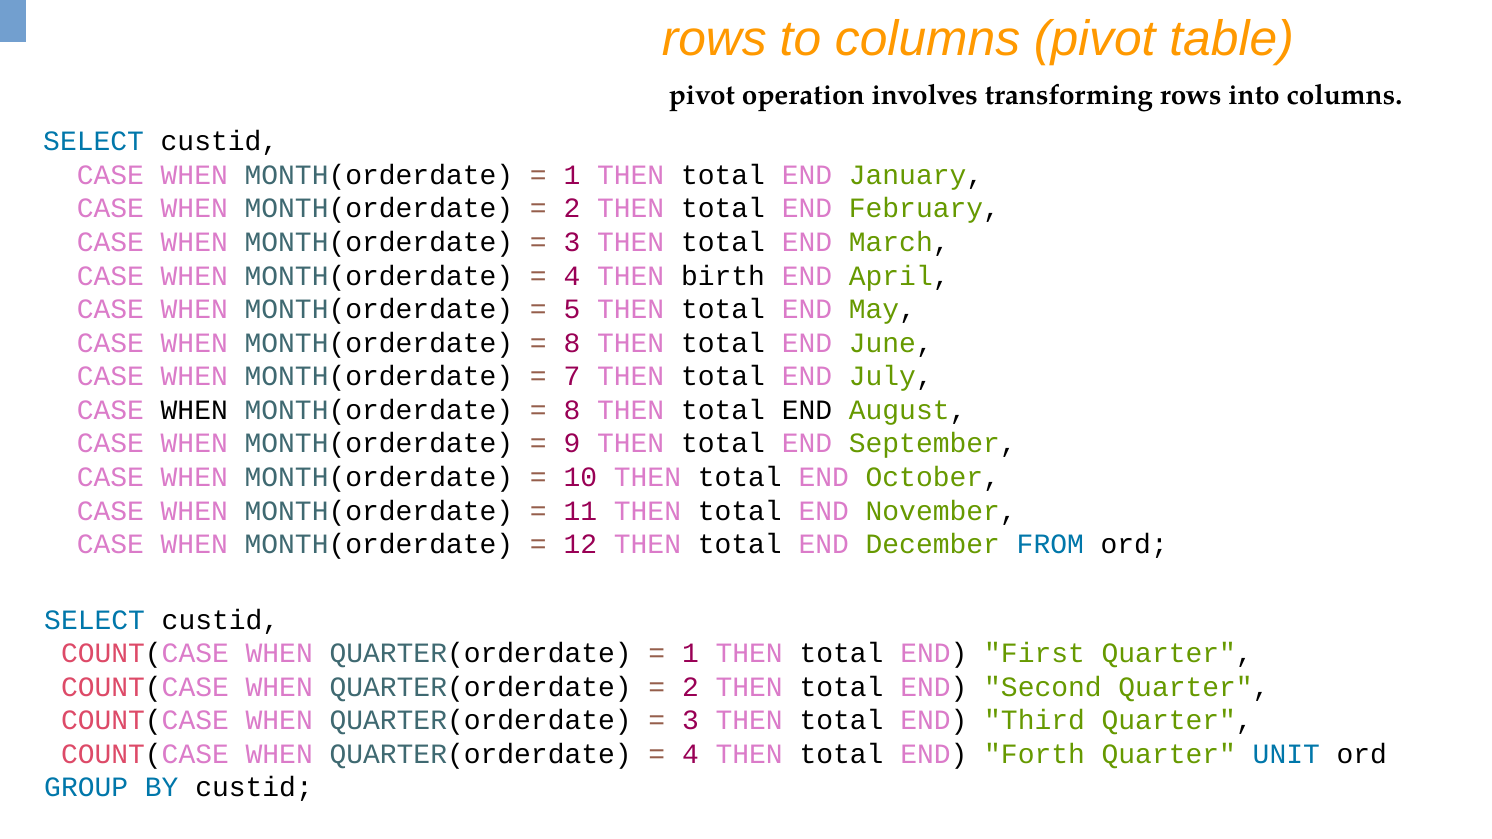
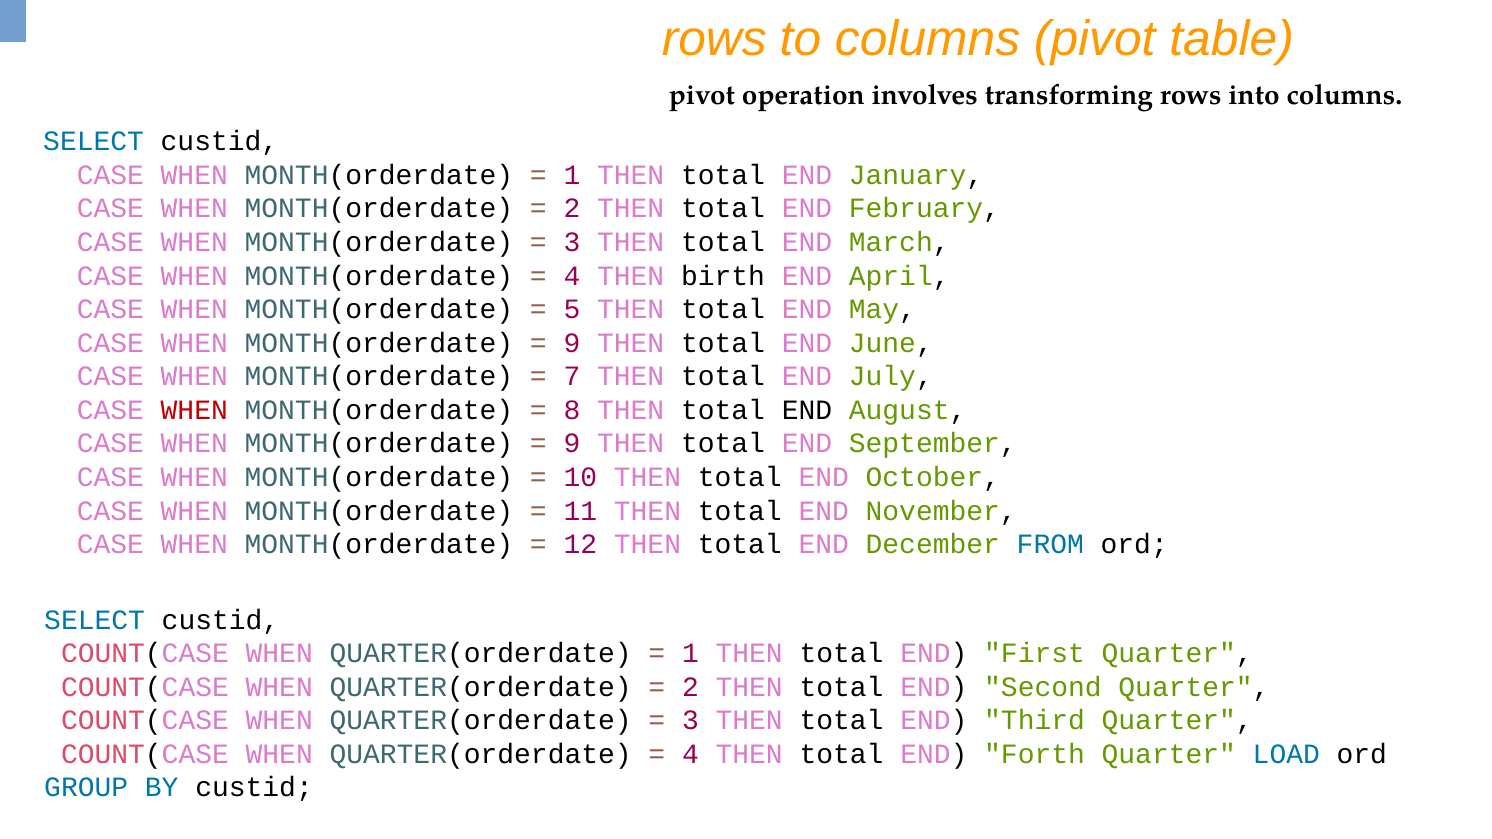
8: 8 -> 9 (572, 343)
WHEN colour: black -> red (194, 410)
UNIT: UNIT -> LOAD (1286, 754)
